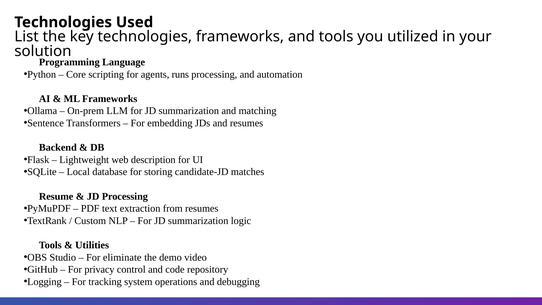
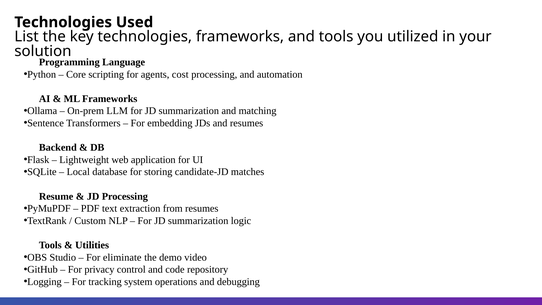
runs: runs -> cost (180, 74)
description: description -> application (153, 160)
